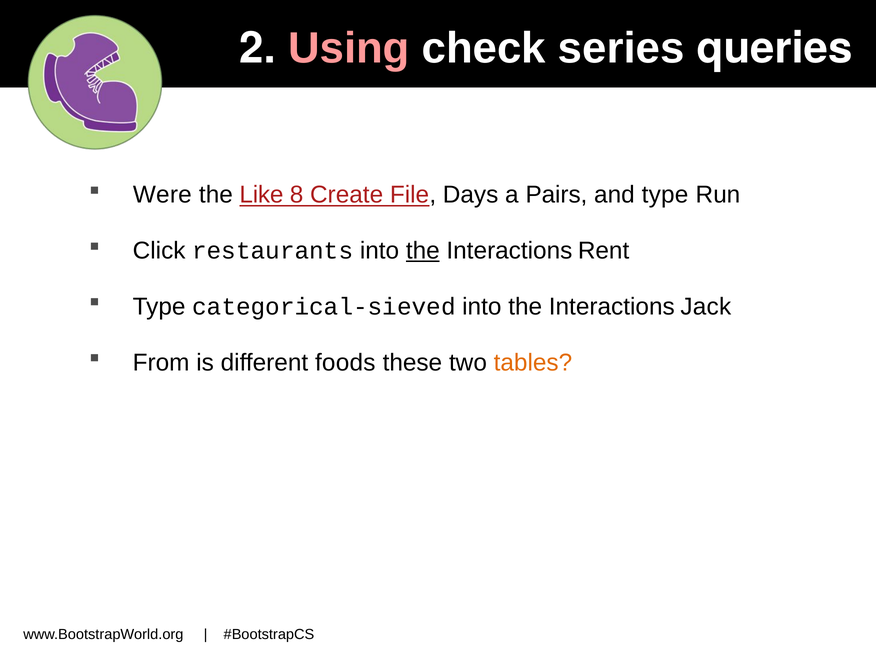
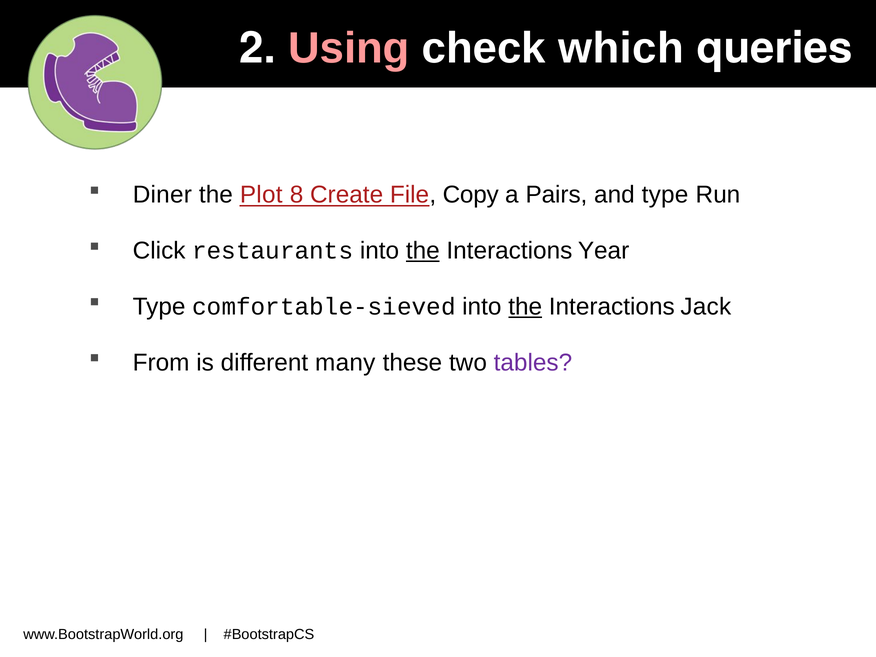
series: series -> which (621, 48)
Were: Were -> Diner (162, 195)
Like: Like -> Plot (261, 195)
Days: Days -> Copy (471, 195)
Rent: Rent -> Year (604, 251)
categorical-sieved: categorical-sieved -> comfortable-sieved (324, 307)
the underline: none -> present (525, 307)
foods: foods -> many (345, 363)
tables colour: orange -> purple (533, 363)
